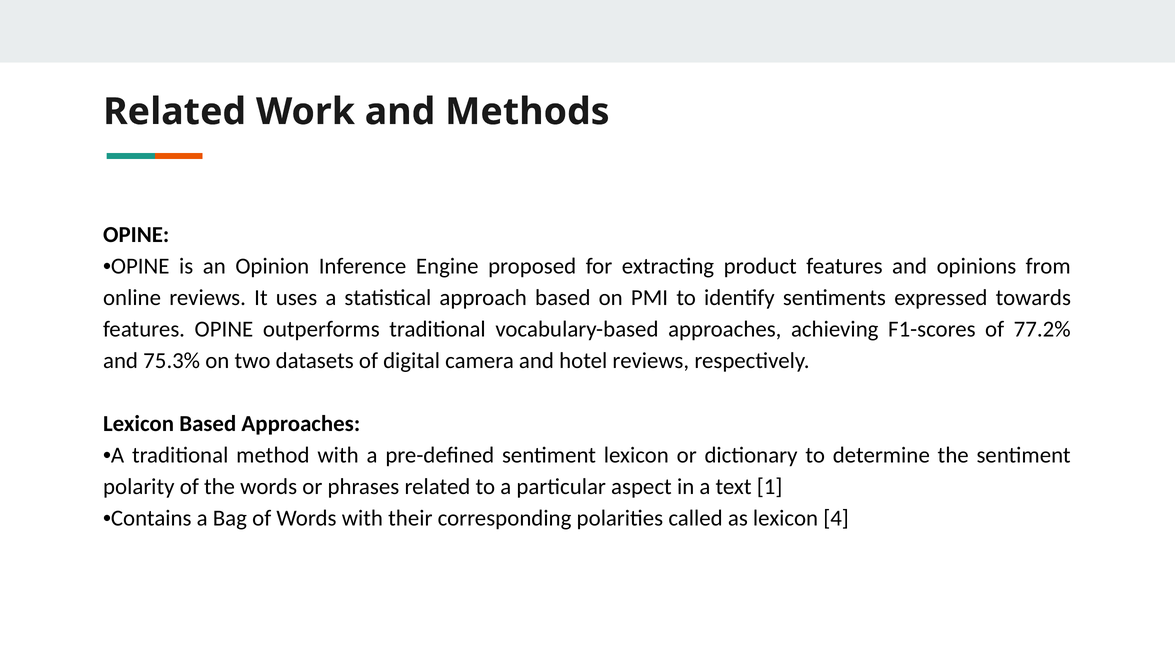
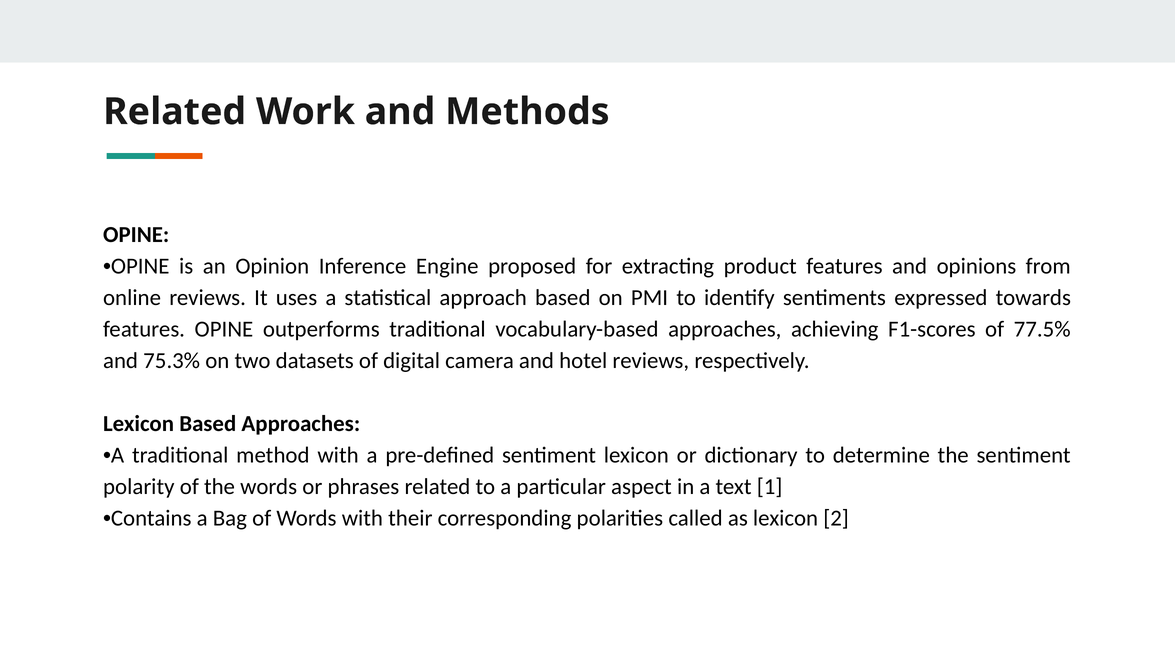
77.2%: 77.2% -> 77.5% (1042, 329)
4: 4 -> 2 (836, 518)
